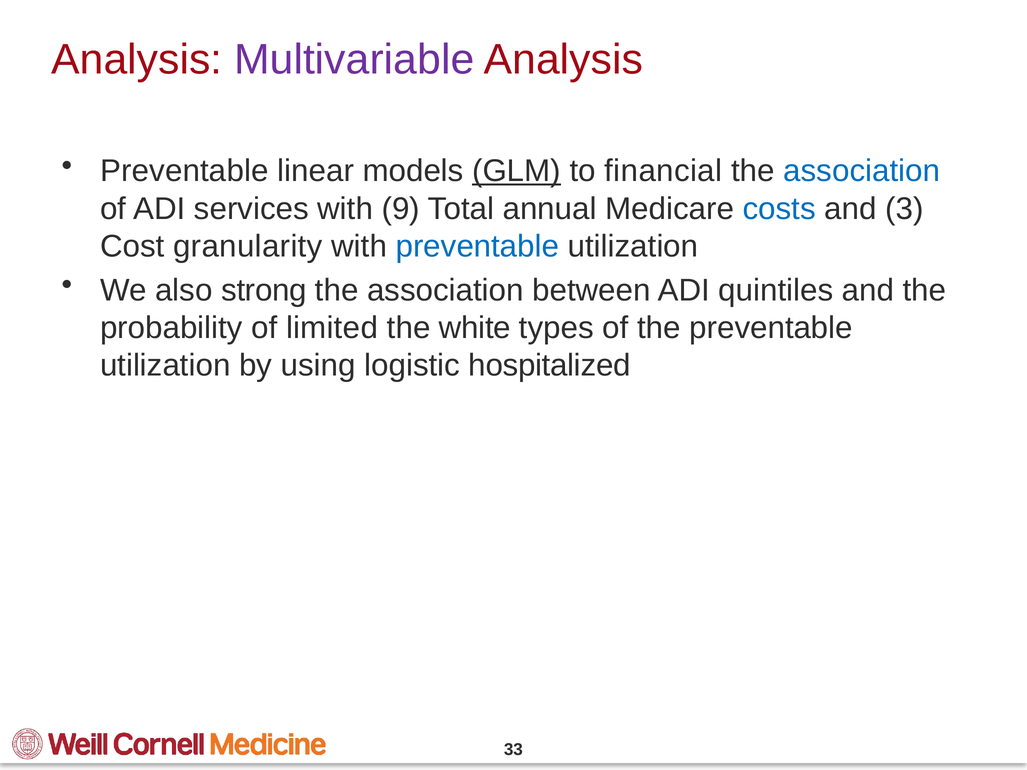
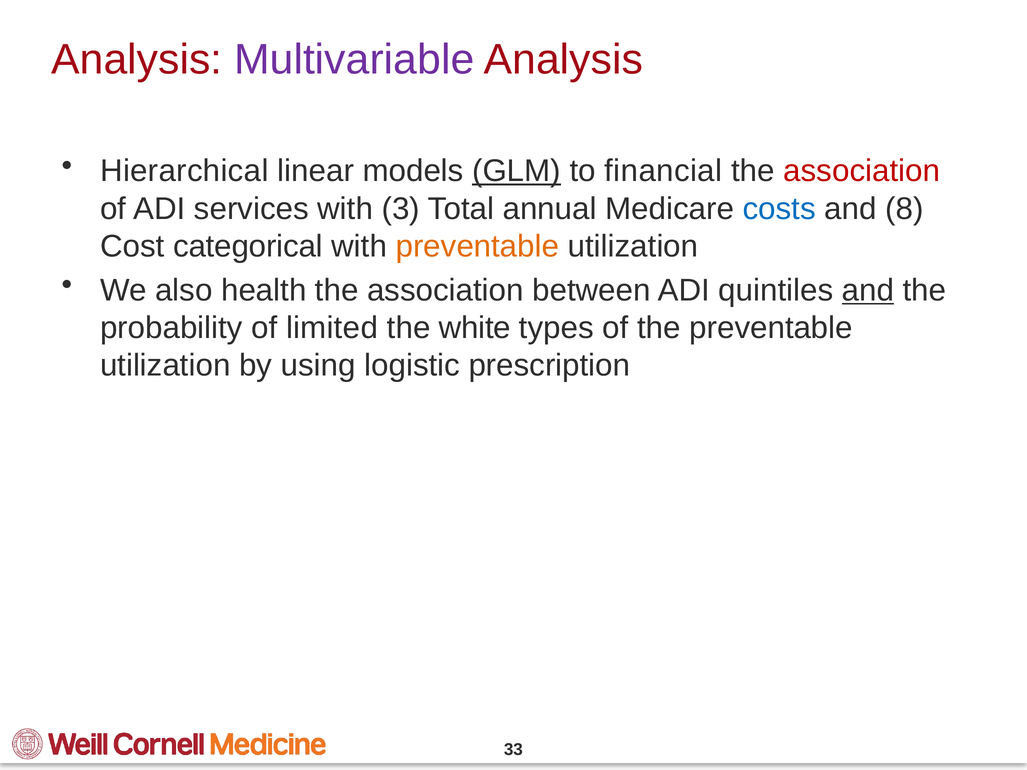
Preventable: Preventable -> Hierarchical (184, 171)
association colour: blue -> red (862, 171)
9: 9 -> 3 (401, 209)
3: 3 -> 8 (904, 209)
granularity: granularity -> categorical (248, 246)
preventable colour: blue -> orange (477, 246)
strong: strong -> health (264, 290)
and underline: none -> present (868, 290)
hospitalized: hospitalized -> prescription (549, 366)
